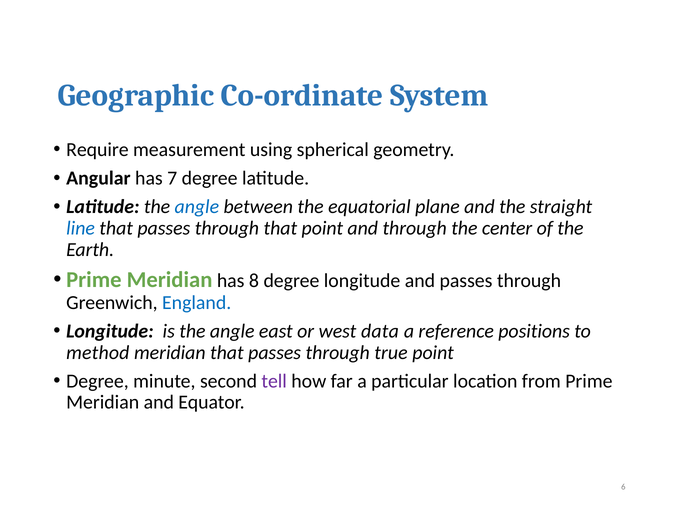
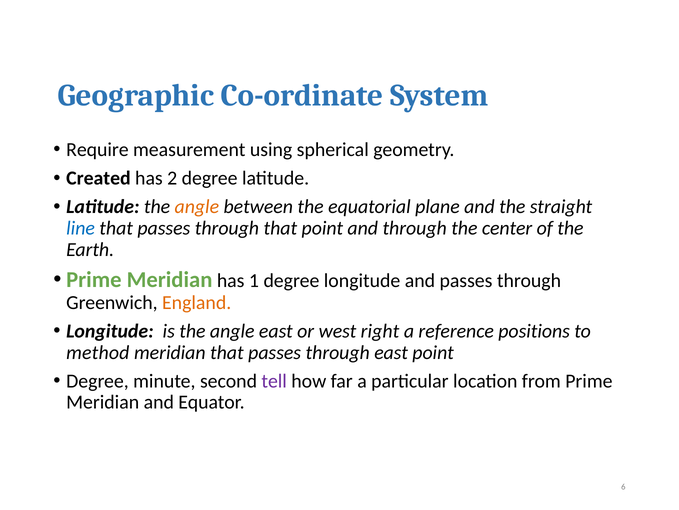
Angular: Angular -> Created (98, 178)
7: 7 -> 2 (172, 178)
angle colour: blue -> orange (197, 206)
8: 8 -> 1 (254, 280)
England colour: blue -> orange (197, 302)
data: data -> right (380, 331)
through true: true -> east (391, 352)
